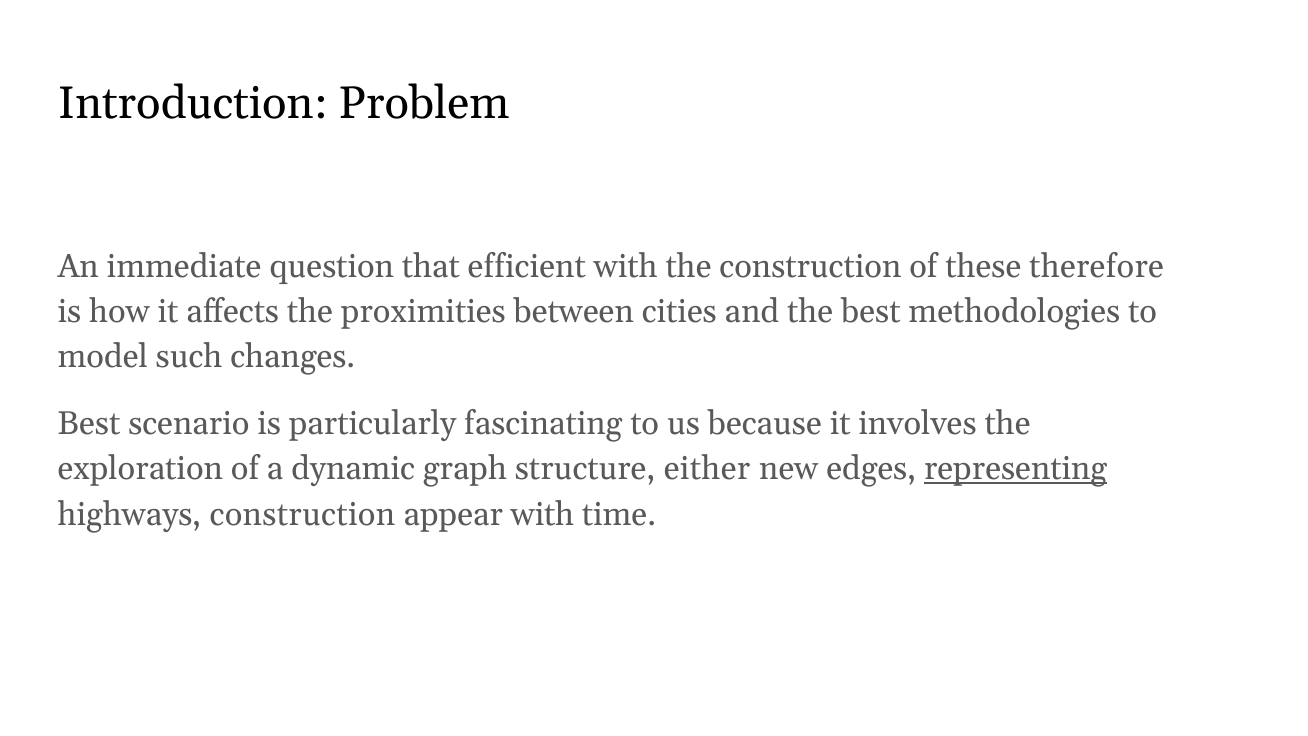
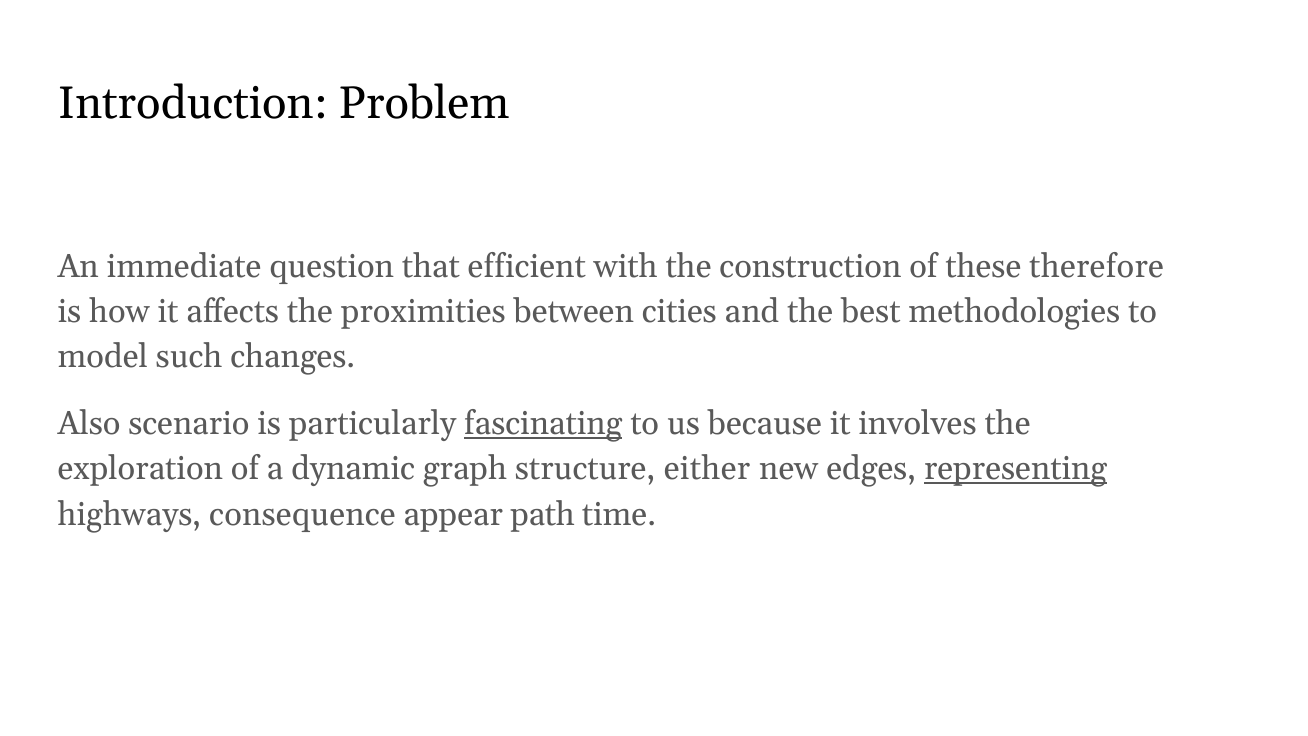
Best: Best -> Also (89, 424)
fascinating underline: none -> present (543, 424)
highways construction: construction -> consequence (302, 514)
appear with: with -> path (543, 514)
